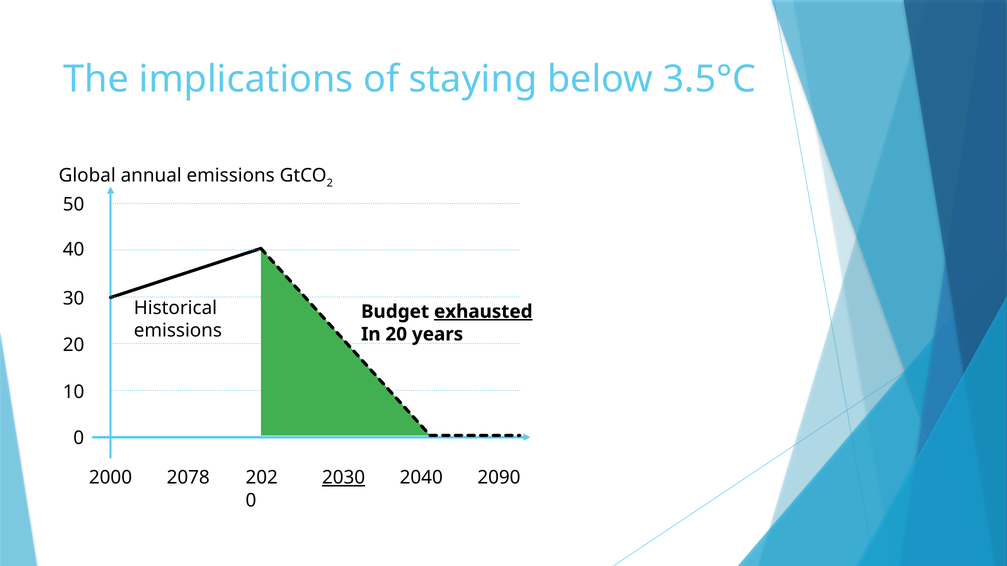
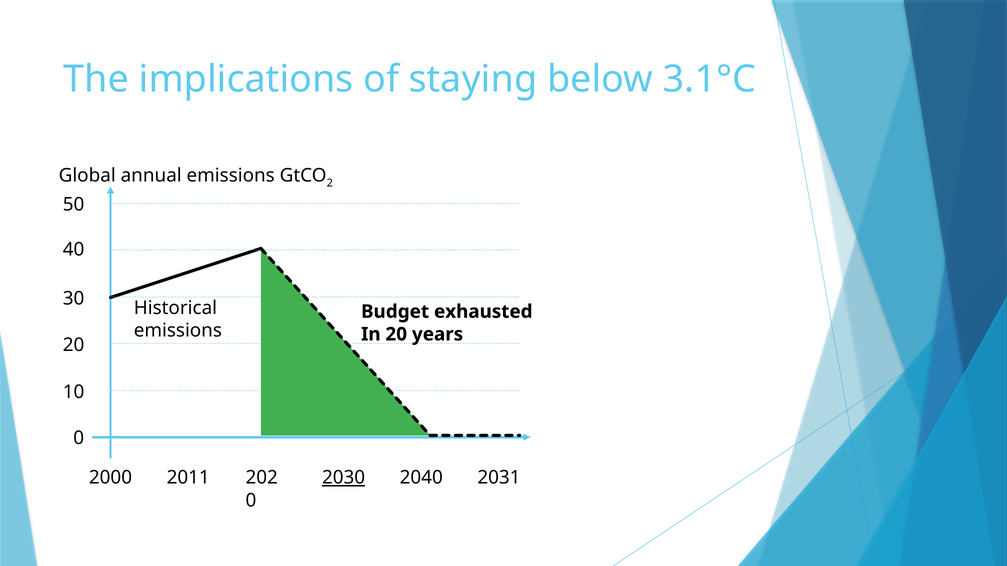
3.5°C: 3.5°C -> 3.1°C (709, 79)
exhausted underline: present -> none (483, 312)
2078: 2078 -> 2011 (188, 478)
2090: 2090 -> 2031 (499, 478)
